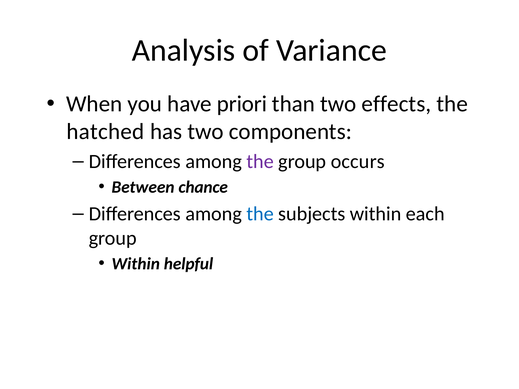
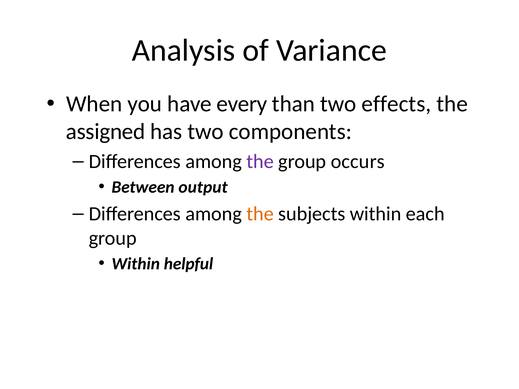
priori: priori -> every (242, 104)
hatched: hatched -> assigned (106, 132)
chance: chance -> output (203, 187)
the colour: blue -> orange (260, 214)
